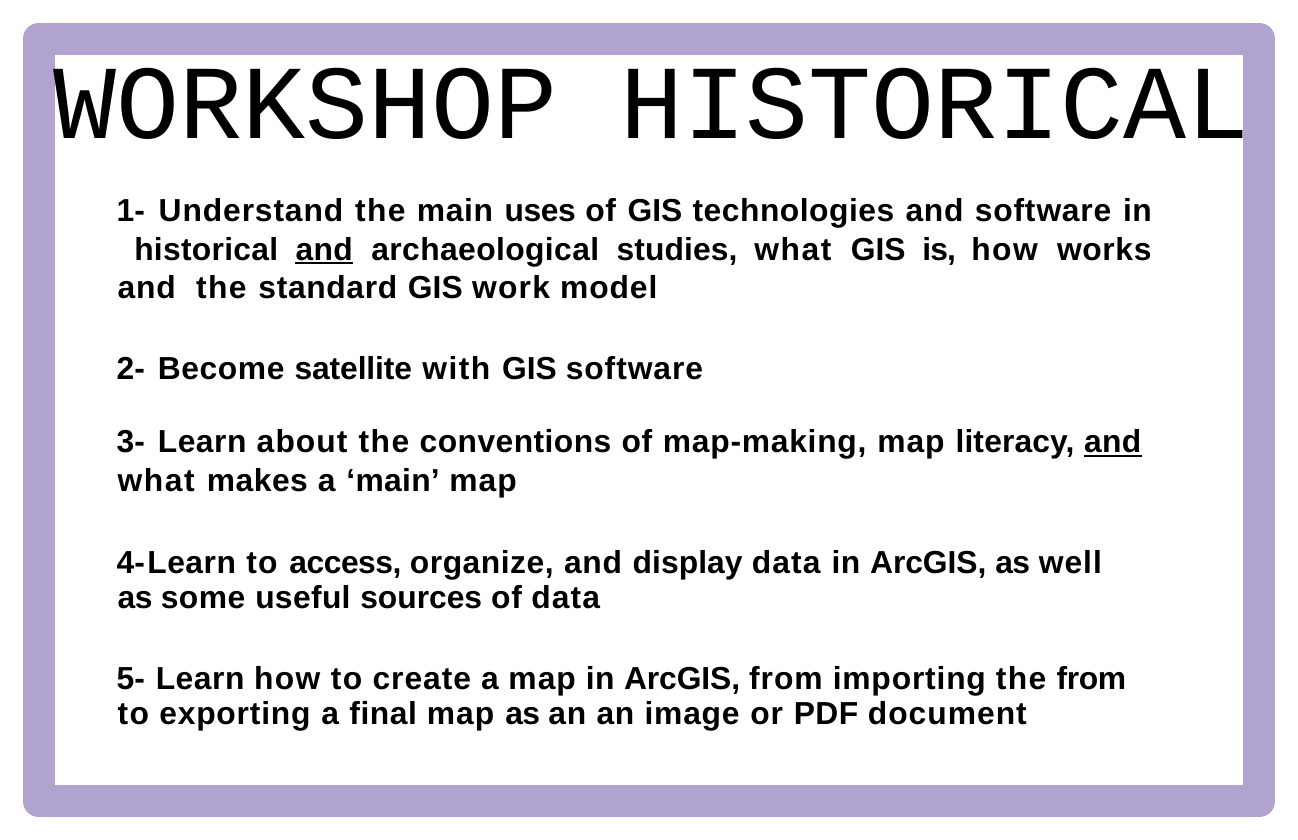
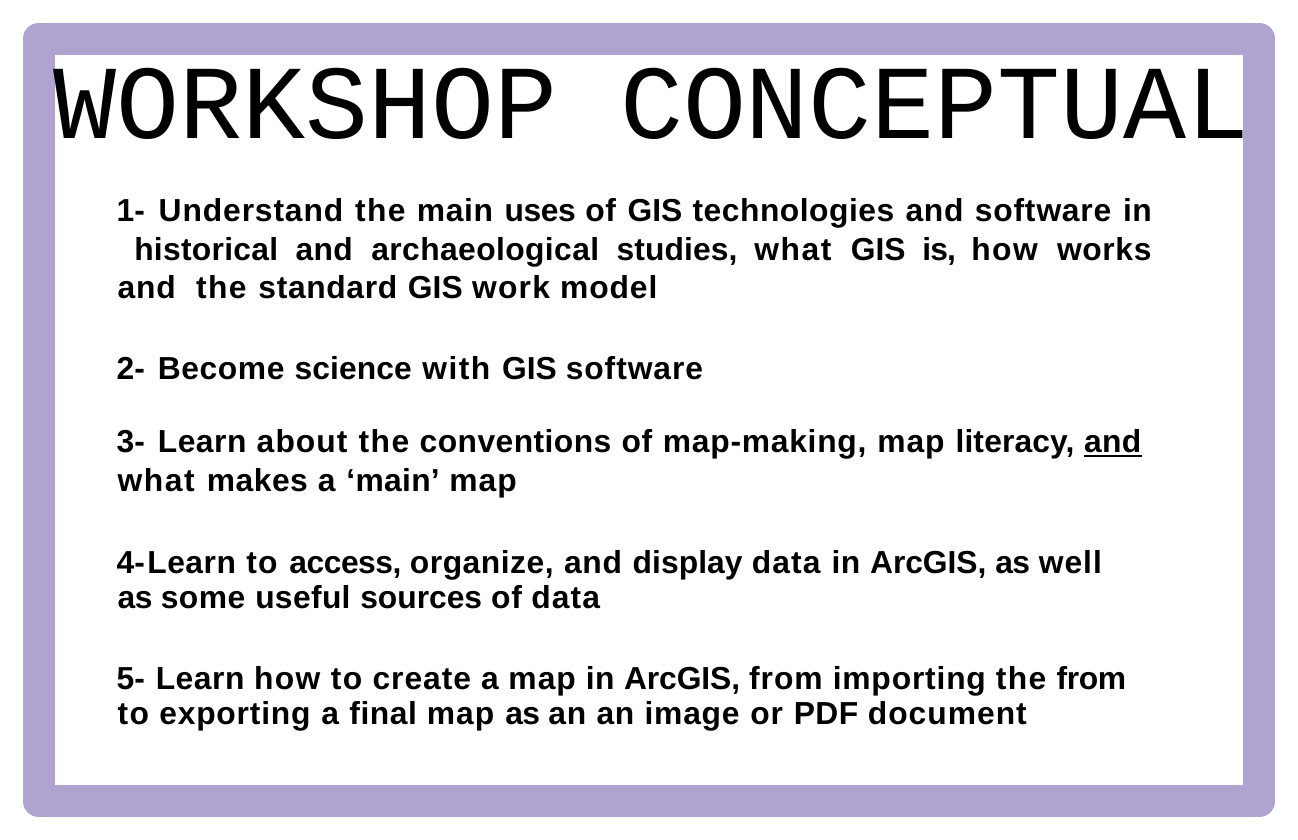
WORKSHOP HISTORICAL: HISTORICAL -> CONCEPTUAL (935, 104)
and underline: present -> none (324, 250)
satellite: satellite -> science (353, 369)
